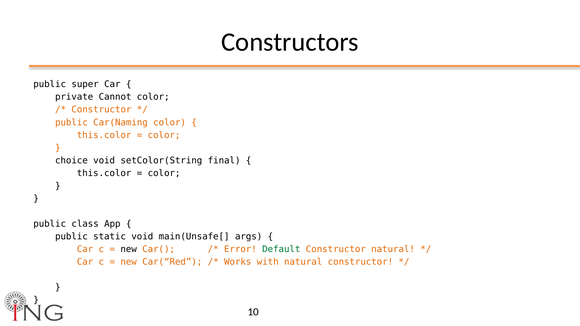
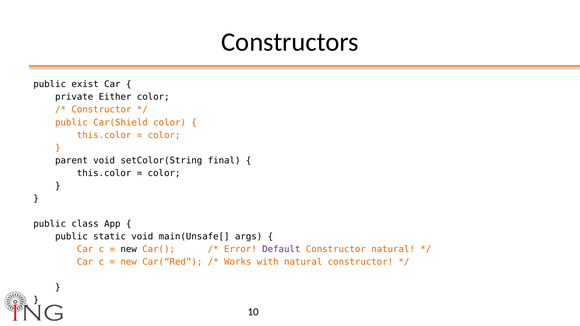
super: super -> exist (85, 84)
Cannot: Cannot -> Either (115, 97)
Car(Naming: Car(Naming -> Car(Shield (121, 122)
choice: choice -> parent (71, 161)
Default colour: green -> purple (281, 249)
